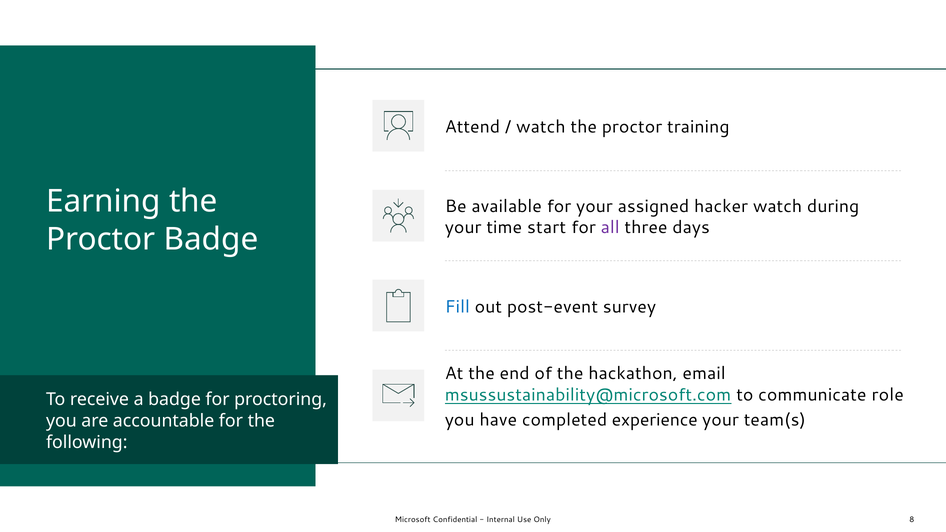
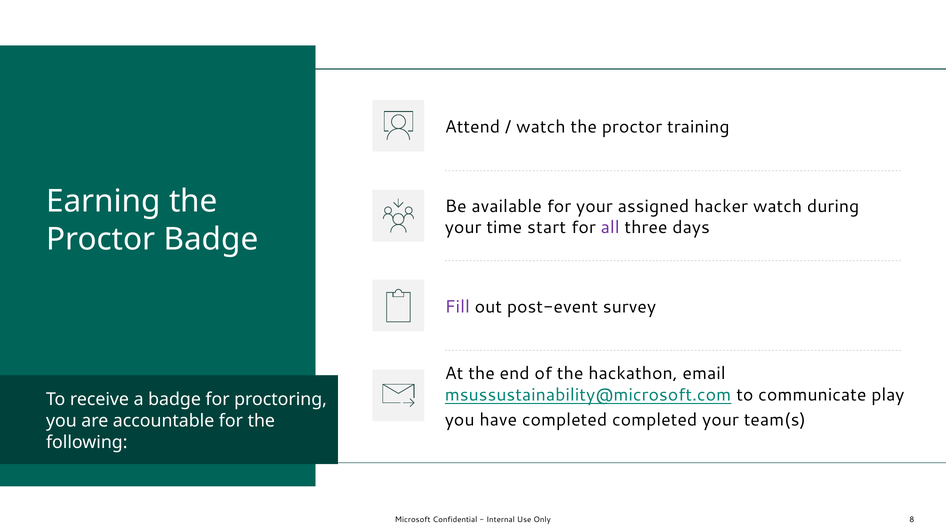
Fill colour: blue -> purple (457, 307)
role: role -> play (888, 395)
completed experience: experience -> completed (655, 420)
